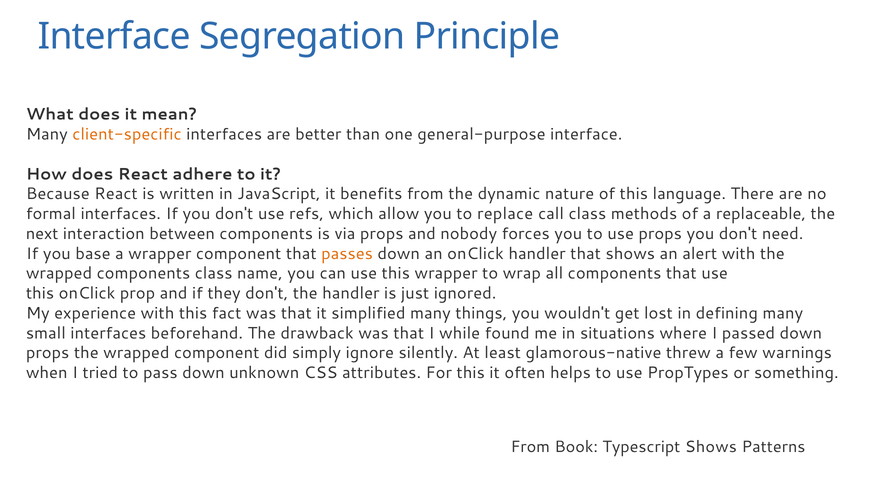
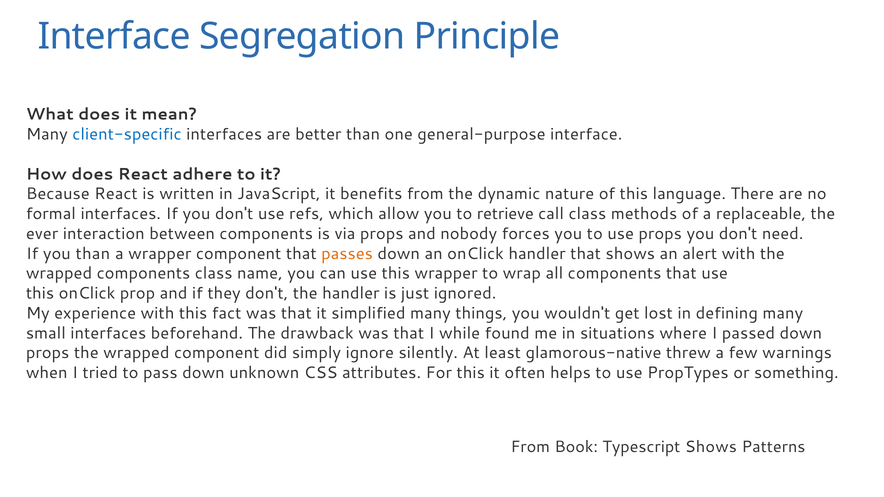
client-specific colour: orange -> blue (127, 134)
replace: replace -> retrieve (505, 214)
next: next -> ever (42, 234)
you base: base -> than (93, 254)
